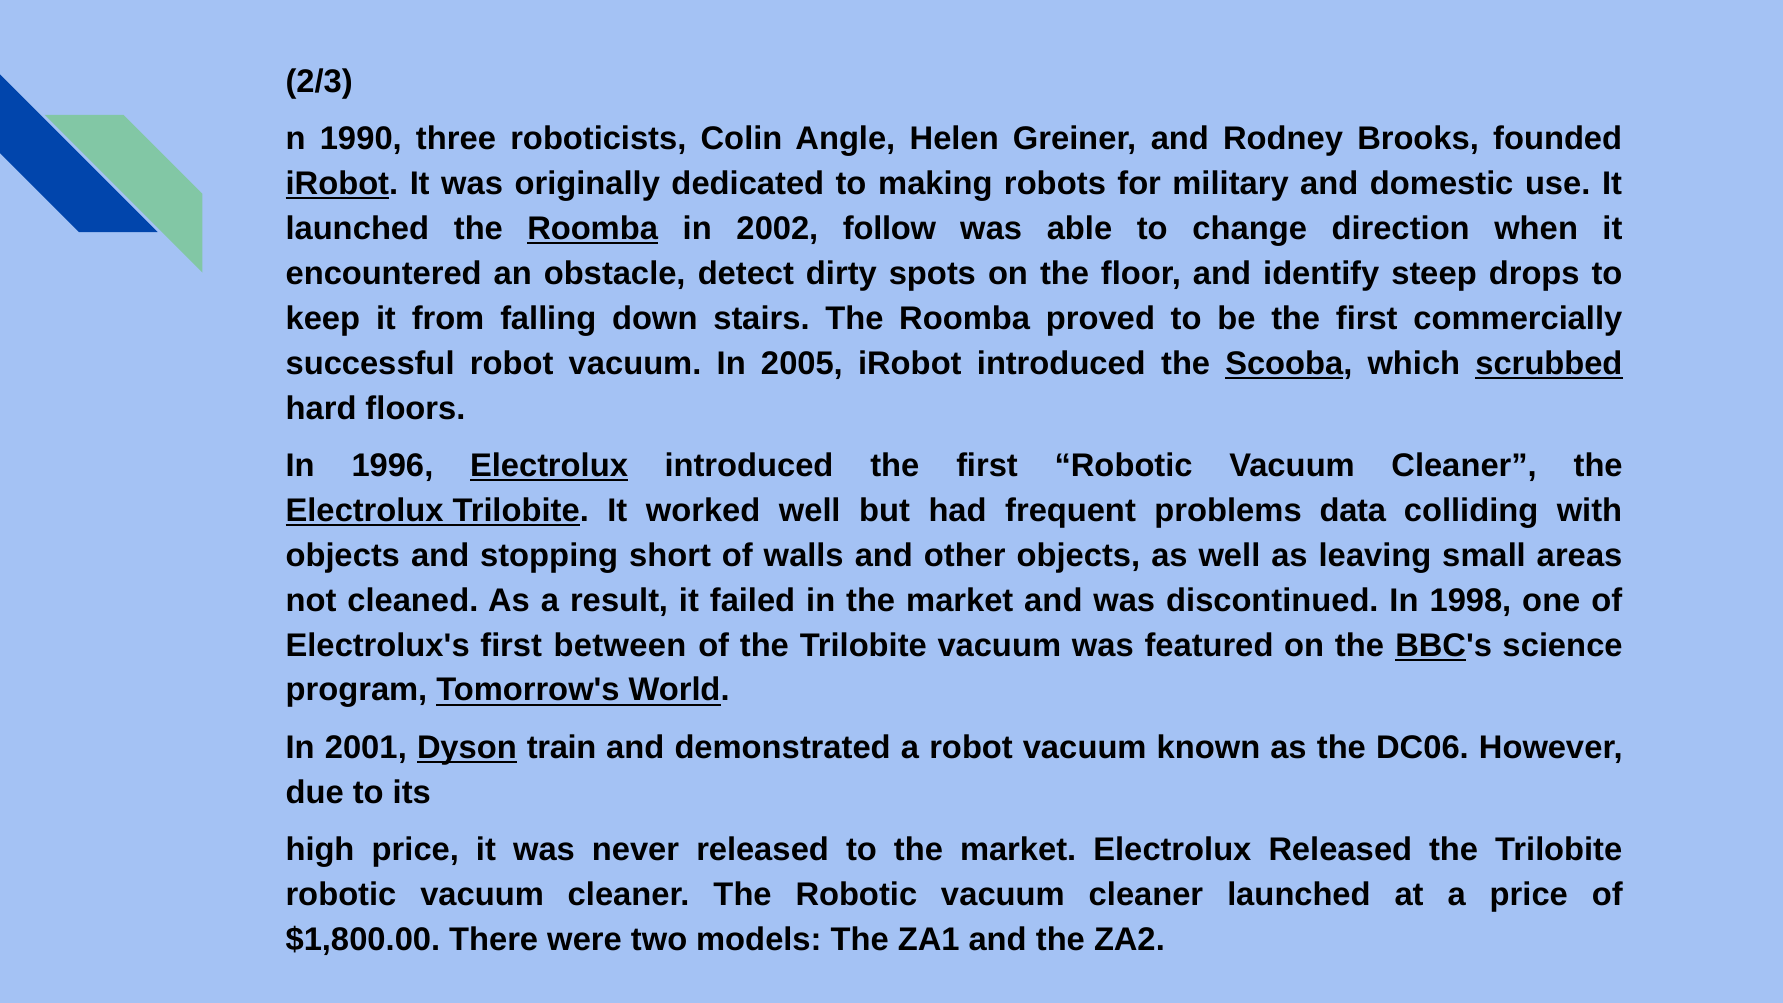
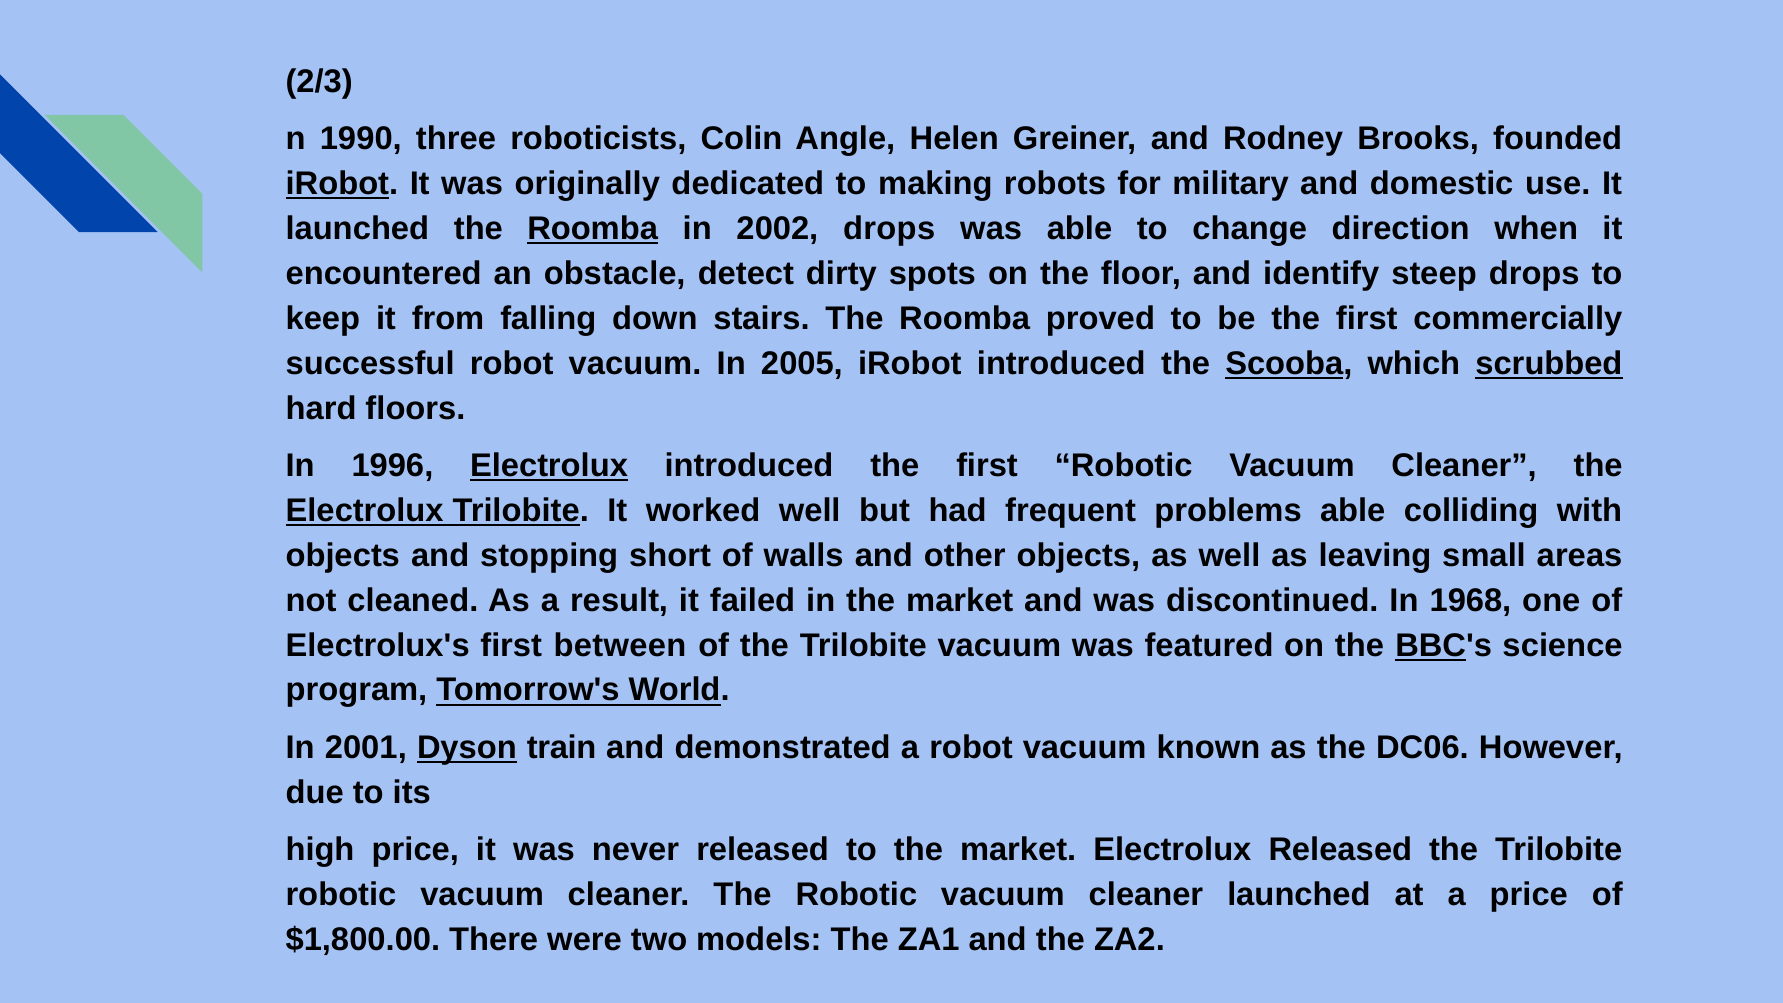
2002 follow: follow -> drops (889, 229)
problems data: data -> able (1353, 510)
1998: 1998 -> 1968 (1470, 600)
